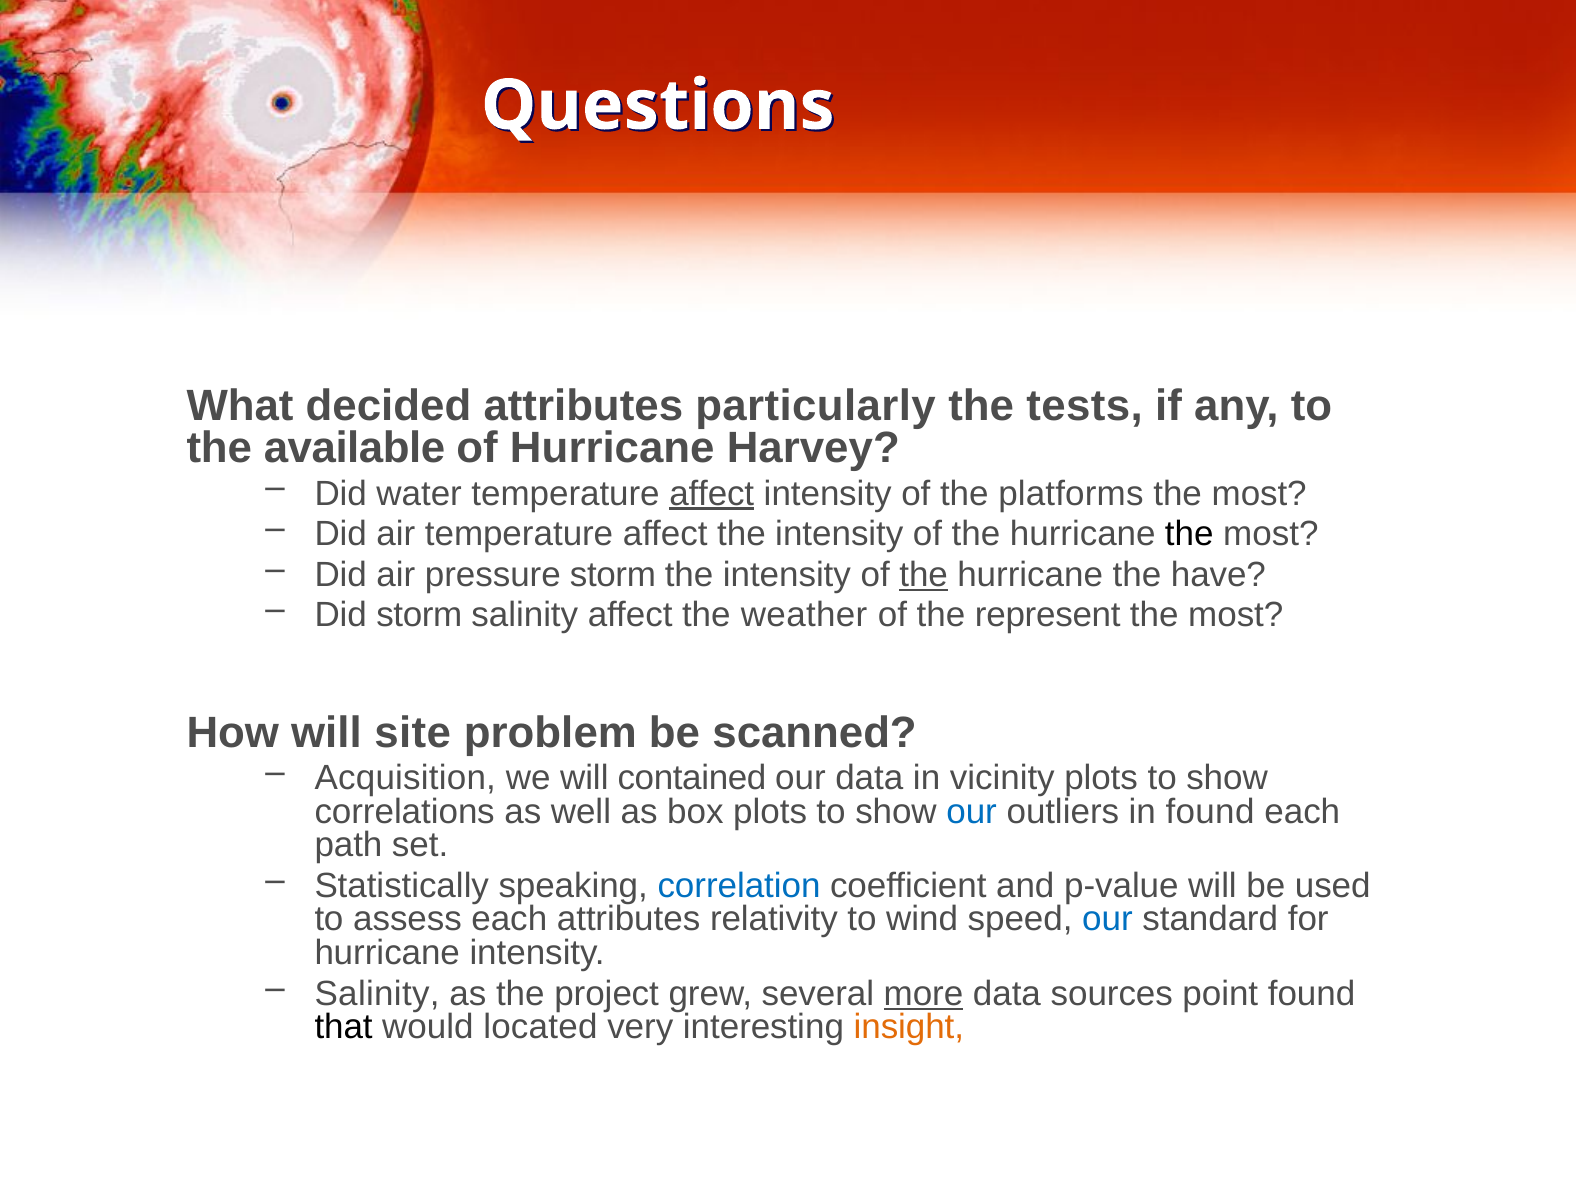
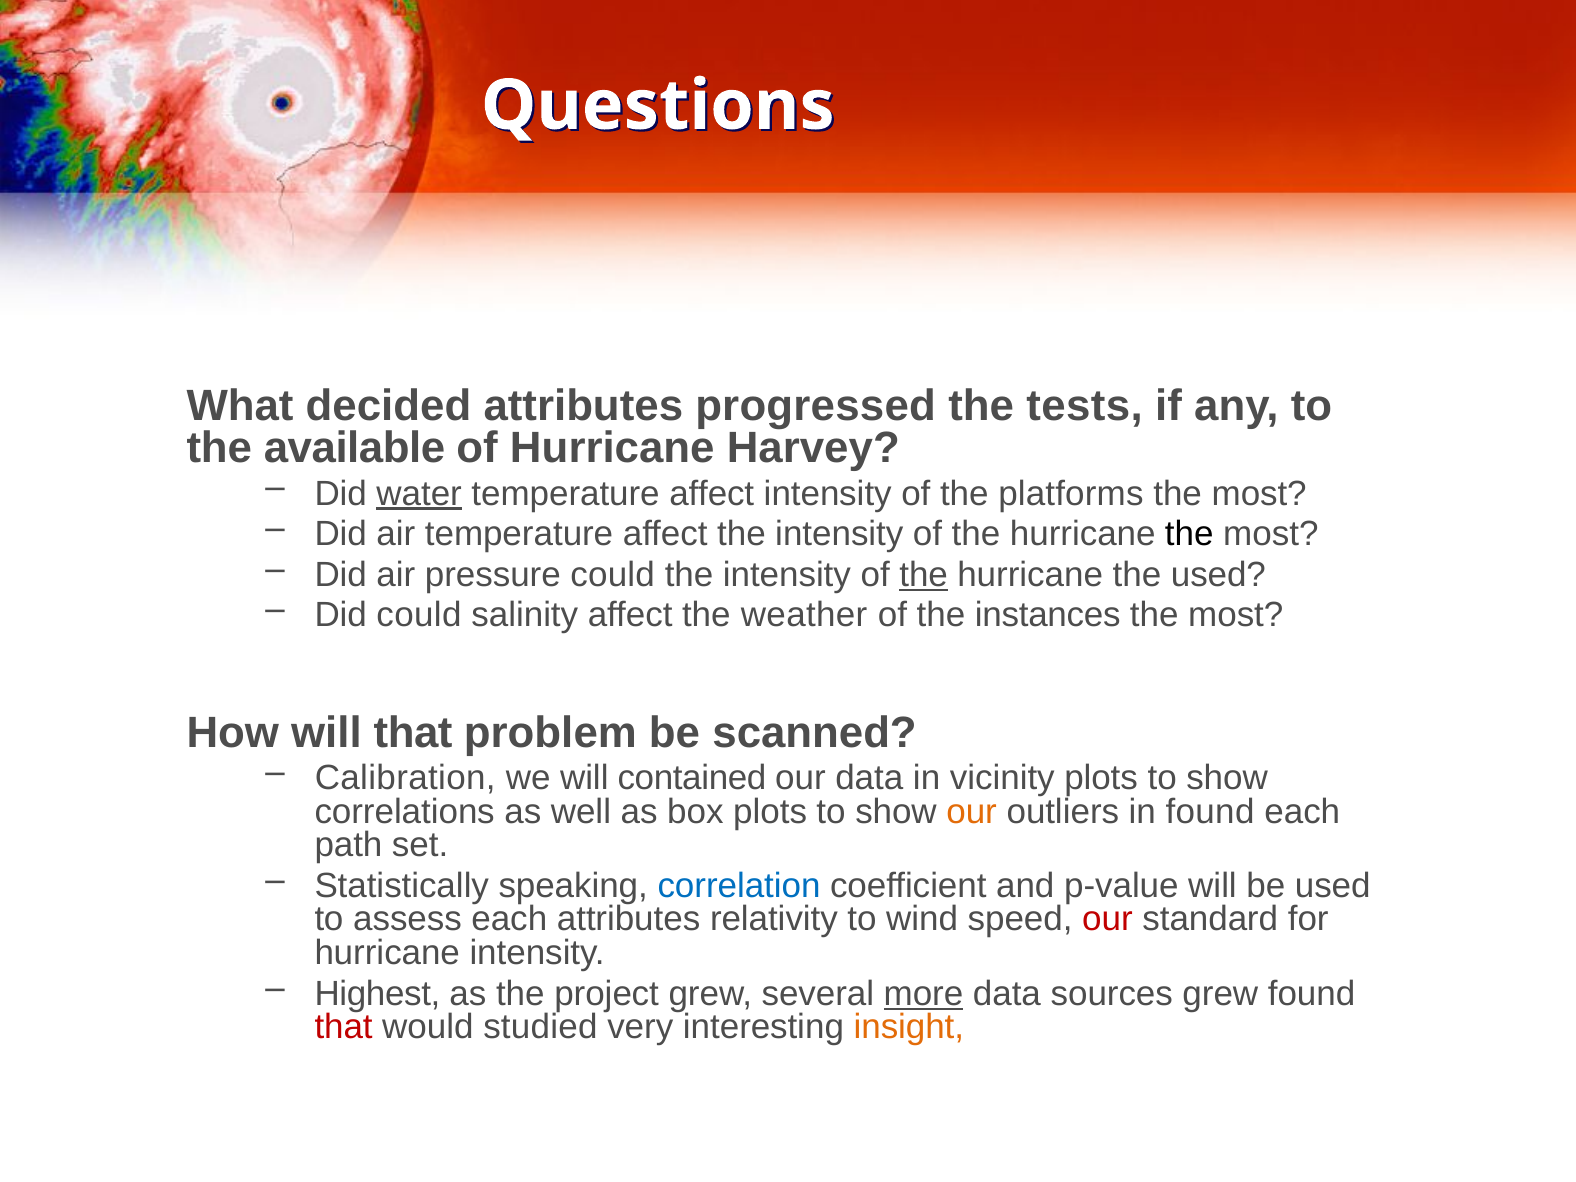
particularly: particularly -> progressed (816, 406)
water underline: none -> present (419, 493)
affect underline: present -> none (712, 493)
pressure storm: storm -> could (613, 575)
the have: have -> used (1218, 575)
Did storm: storm -> could (419, 615)
represent: represent -> instances (1048, 615)
will site: site -> that (413, 733)
Acquisition: Acquisition -> Calibration (405, 778)
our colour: blue -> orange (972, 812)
our colour: blue -> red (1107, 919)
Salinity: Salinity -> Highest (377, 994)
sources point: point -> grew (1220, 994)
that colour: black -> red (344, 1027)
located: located -> studied (540, 1027)
